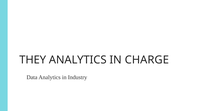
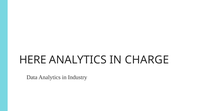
THEY: THEY -> HERE (33, 60)
